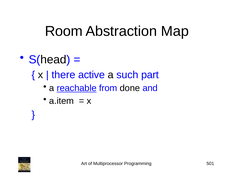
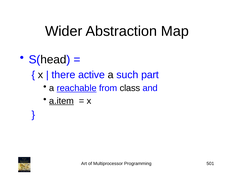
Room: Room -> Wider (64, 31)
done: done -> class (130, 88)
a.item underline: none -> present (62, 101)
